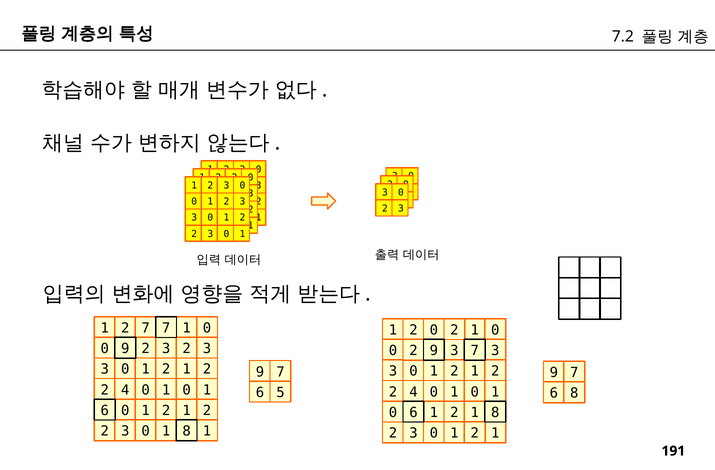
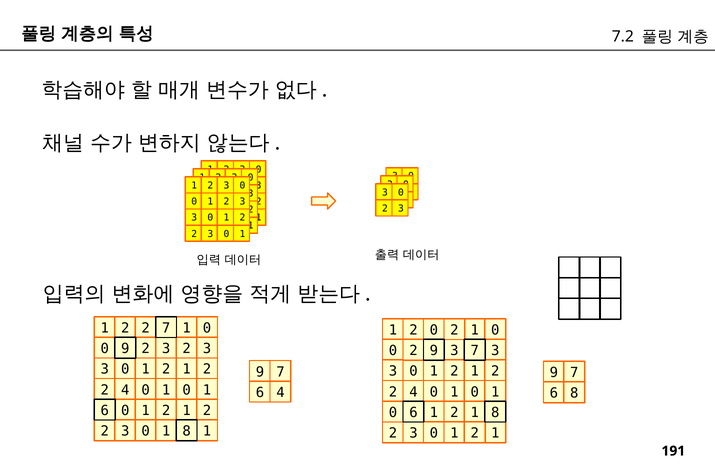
7: 7 -> 2 (146, 328)
6 5: 5 -> 4 (280, 392)
